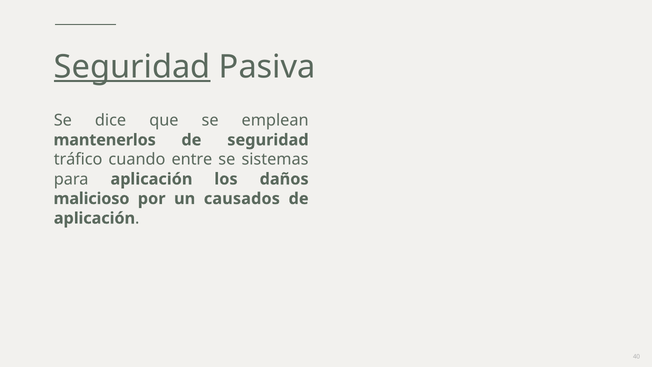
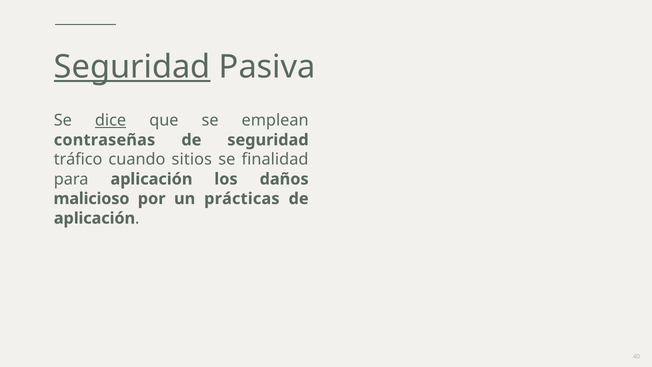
dice underline: none -> present (111, 120)
mantenerlos: mantenerlos -> contraseñas (105, 140)
entre: entre -> sitios (192, 159)
sistemas: sistemas -> finalidad (275, 159)
causados: causados -> prácticas (242, 199)
